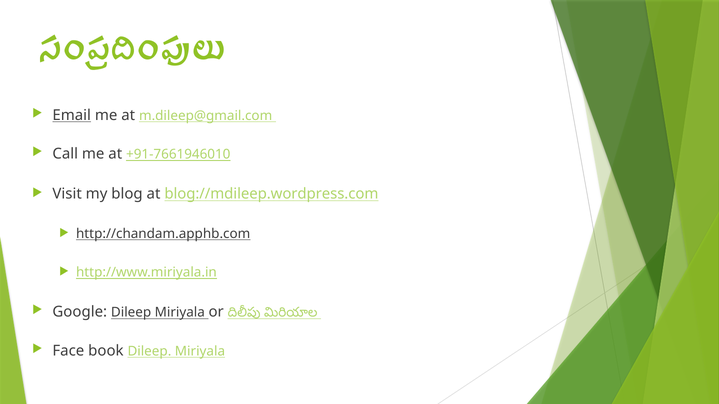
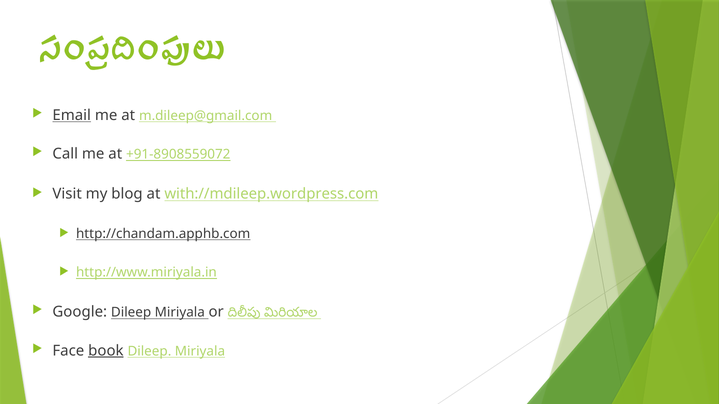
+91-7661946010: +91-7661946010 -> +91-8908559072 (178, 155)
blog://mdileep.wordpress.com: blog://mdileep.wordpress.com -> with://mdileep.wordpress.com (271, 194)
book underline: none -> present (106, 351)
